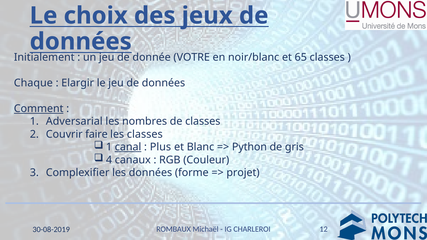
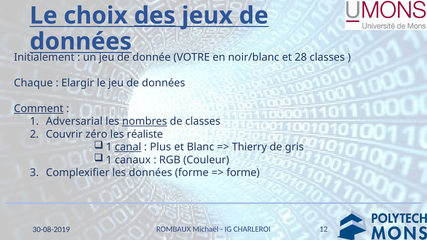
des underline: none -> present (155, 16)
65: 65 -> 28 (301, 57)
nombres underline: none -> present (145, 122)
faire: faire -> zéro (96, 134)
les classes: classes -> réaliste (145, 134)
Python: Python -> Thierry (249, 147)
4: 4 -> 1 (109, 160)
projet: projet -> forme (243, 173)
